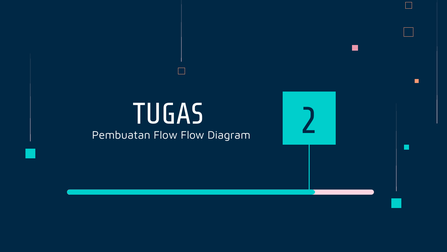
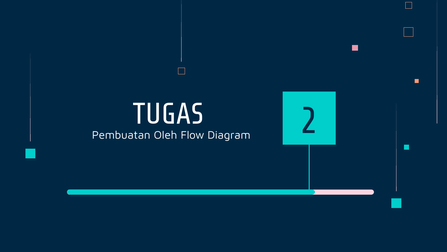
Pembuatan Flow: Flow -> Oleh (166, 135)
